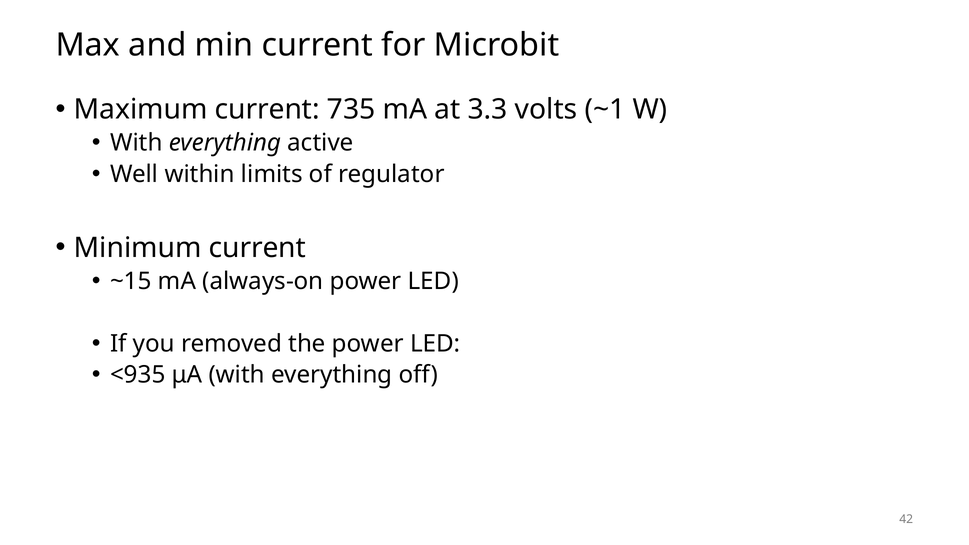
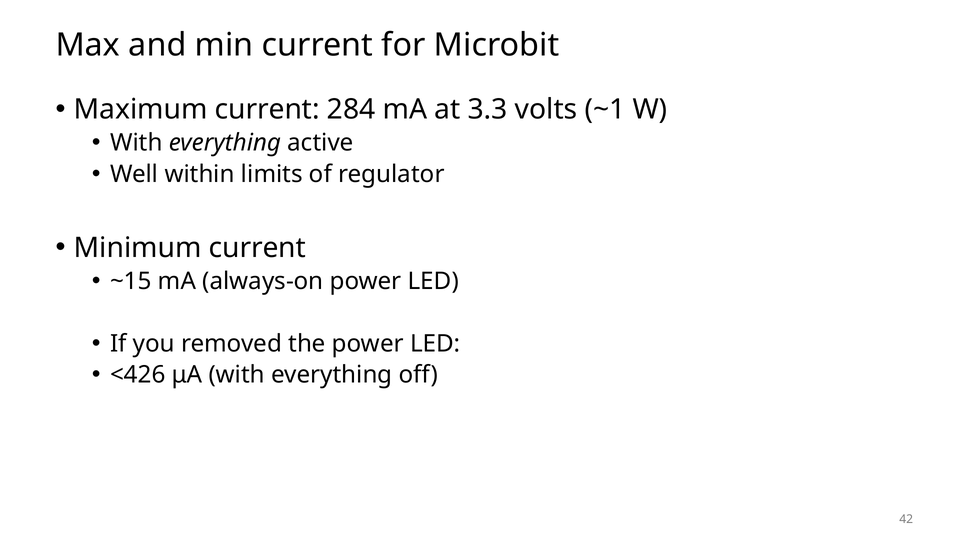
735: 735 -> 284 (351, 110)
<935: <935 -> <426 (138, 375)
